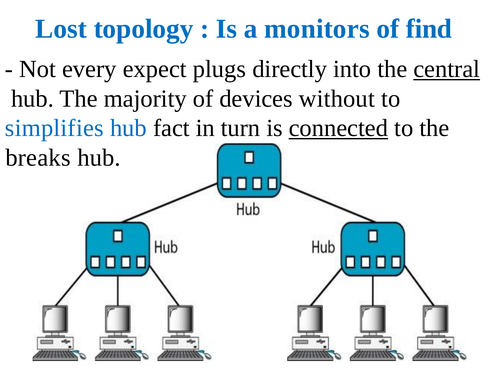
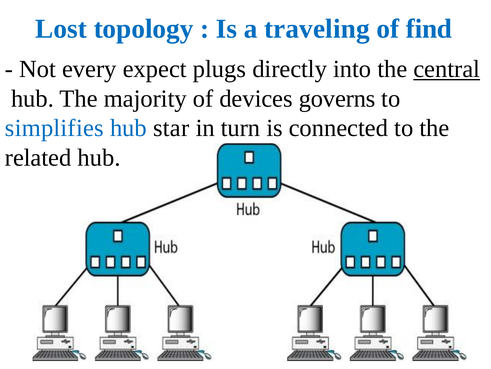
monitors: monitors -> traveling (317, 29)
without: without -> governs (337, 98)
fact: fact -> star (171, 128)
connected underline: present -> none (338, 128)
breaks: breaks -> related (38, 157)
